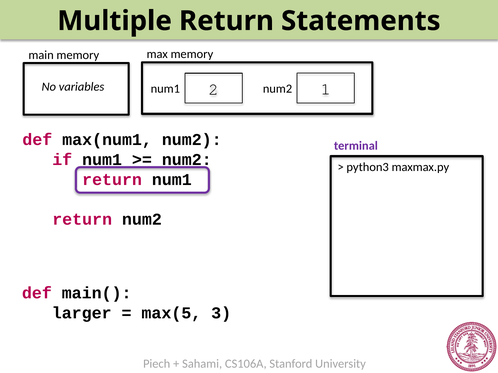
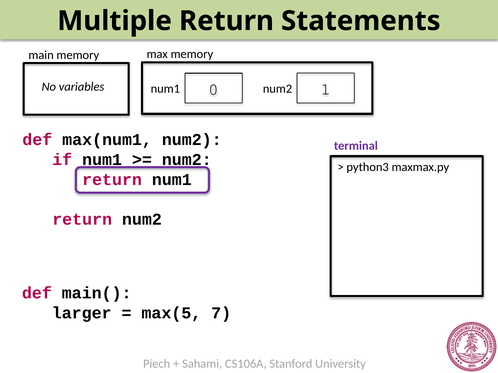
2: 2 -> 0 (214, 89)
3: 3 -> 7 (221, 313)
